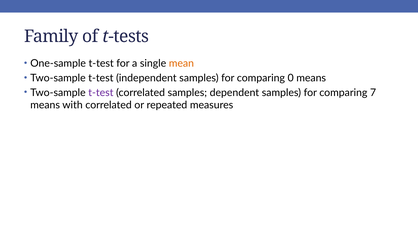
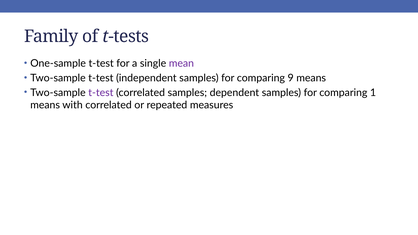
mean colour: orange -> purple (181, 63)
0: 0 -> 9 (291, 78)
7: 7 -> 1 (373, 93)
